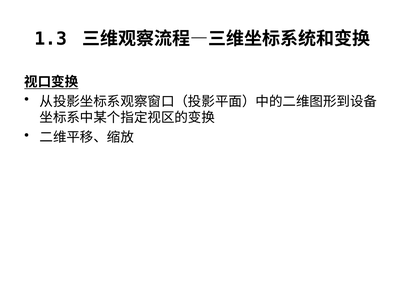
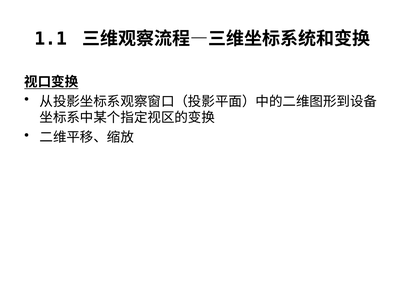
1.3: 1.3 -> 1.1 (51, 39)
